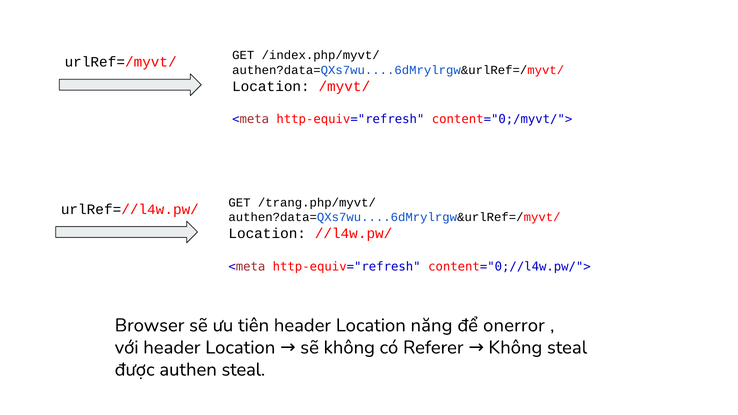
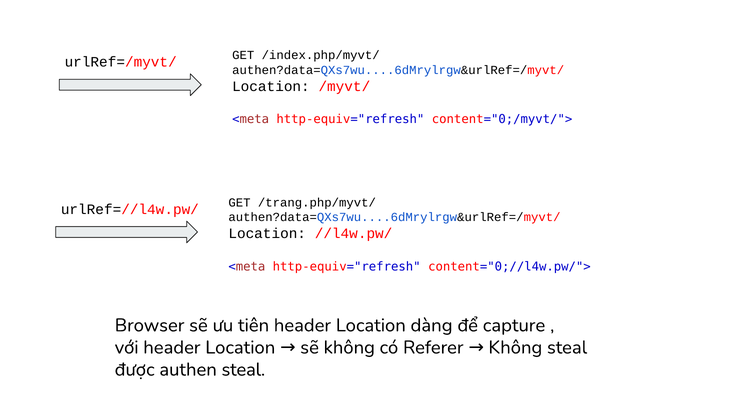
năng: năng -> dàng (432, 325)
onerror: onerror -> capture (514, 325)
